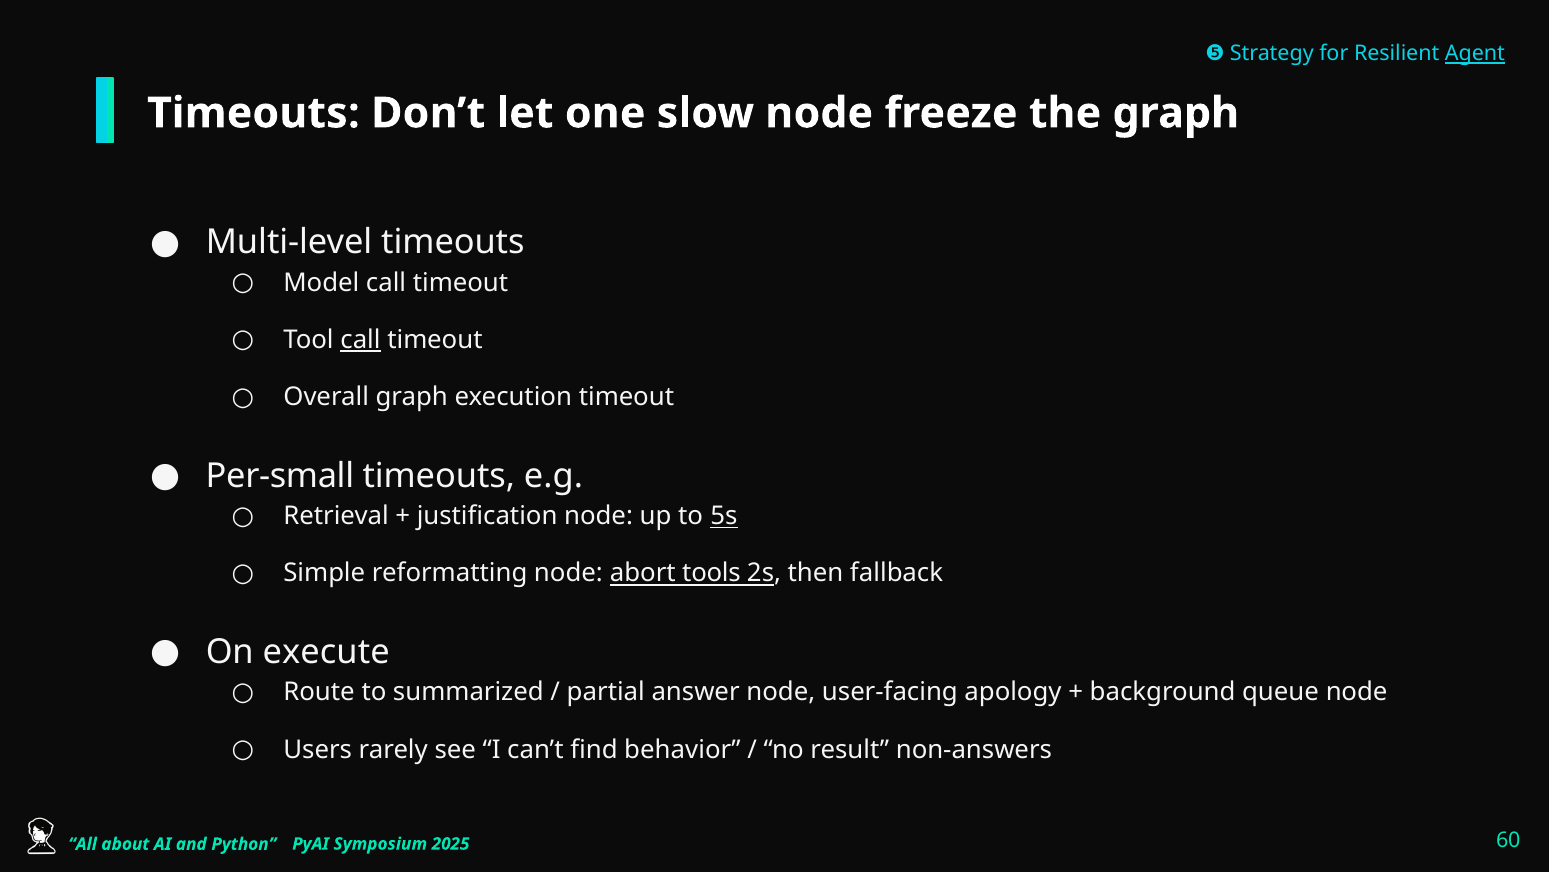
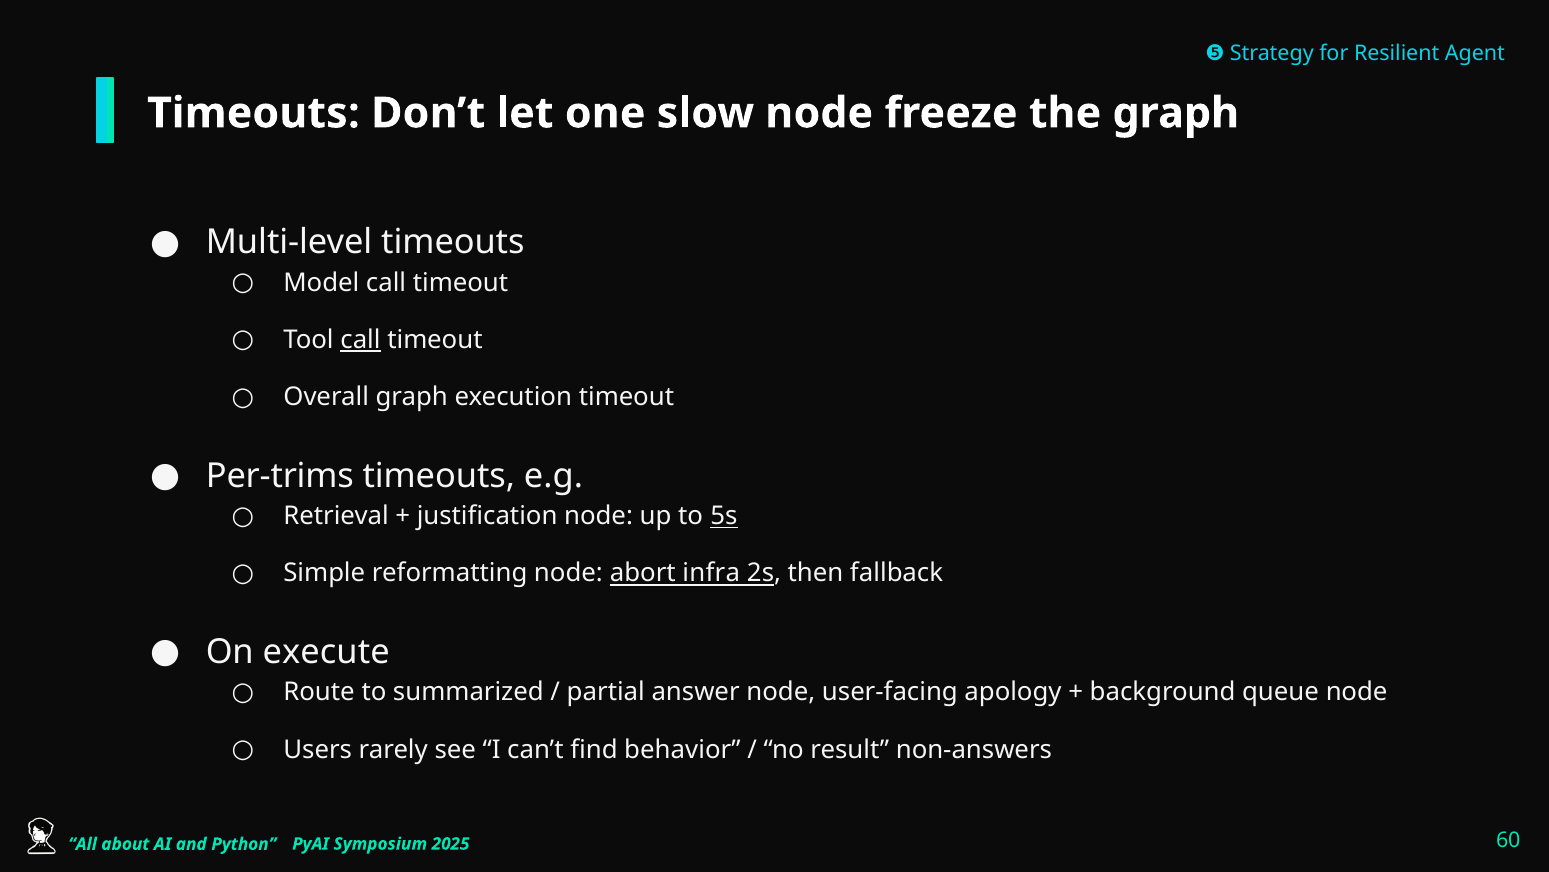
Agent underline: present -> none (1475, 54)
Per-small: Per-small -> Per-trims (280, 475)
tools: tools -> infra (711, 573)
